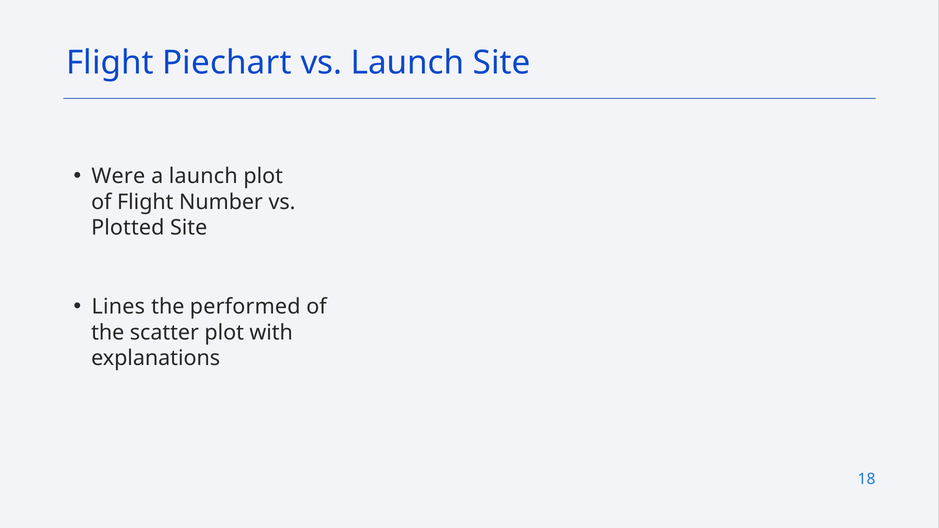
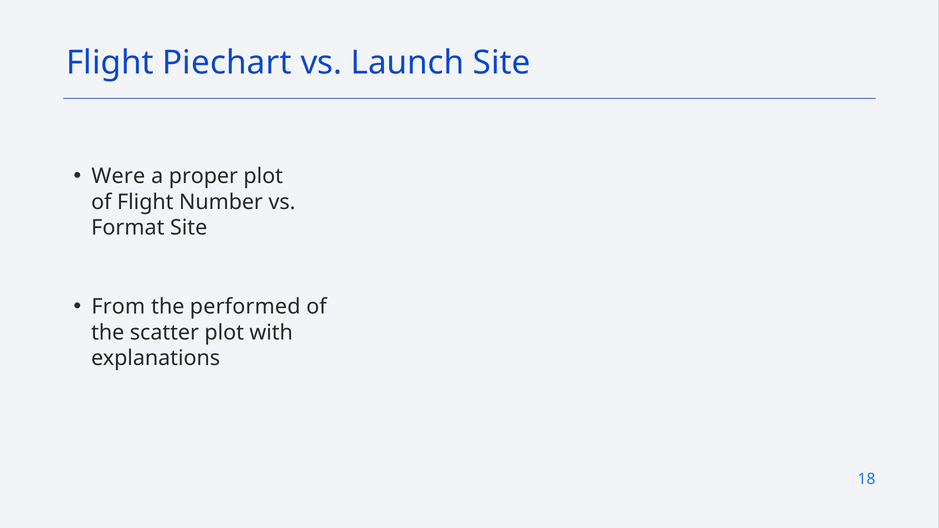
a launch: launch -> proper (203, 176)
Plotted: Plotted -> Format (128, 228)
Lines: Lines -> From (118, 307)
